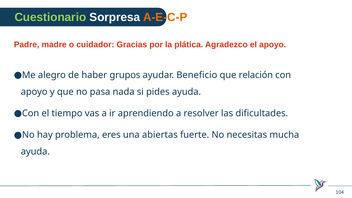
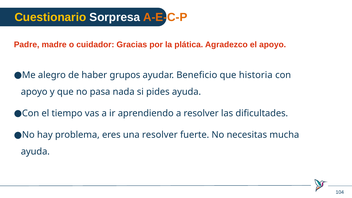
Cuestionario colour: light green -> yellow (50, 17)
relación: relación -> historia (256, 75)
una abiertas: abiertas -> resolver (160, 135)
